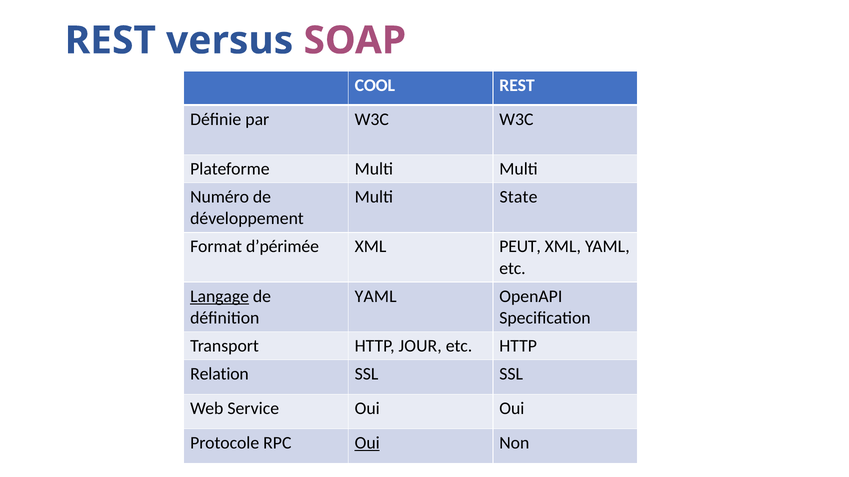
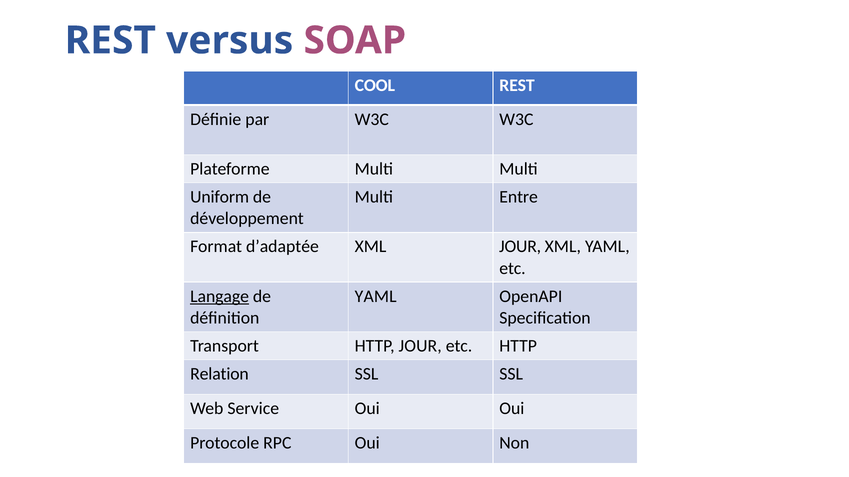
Numéro: Numéro -> Uniform (220, 197)
State: State -> Entre (519, 197)
d’périmée: d’périmée -> d’adaptée (282, 247)
XML PEUT: PEUT -> JOUR (520, 247)
Oui underline: present -> none (367, 444)
